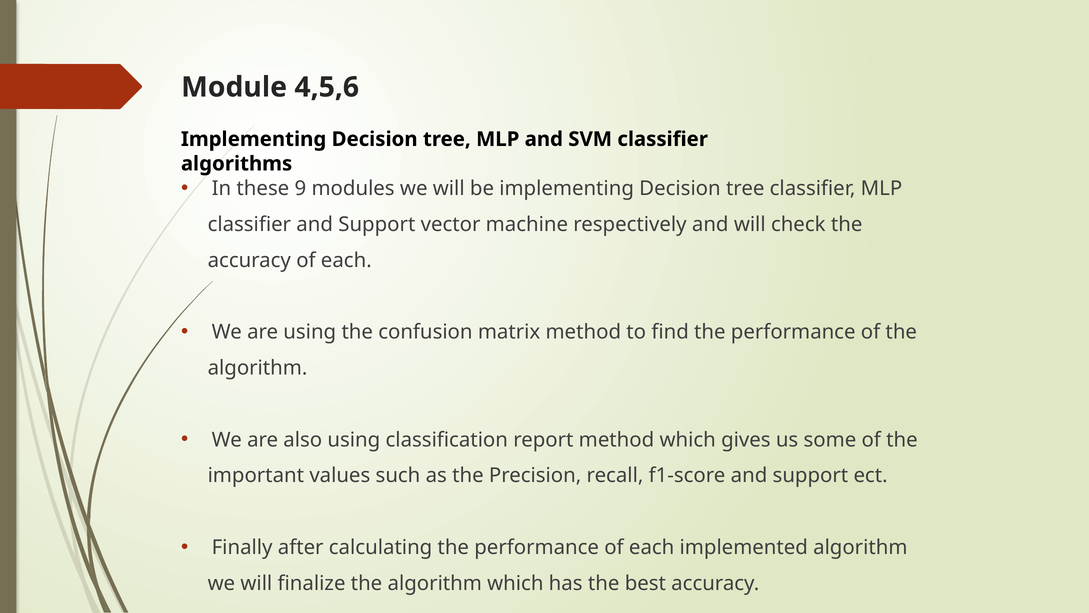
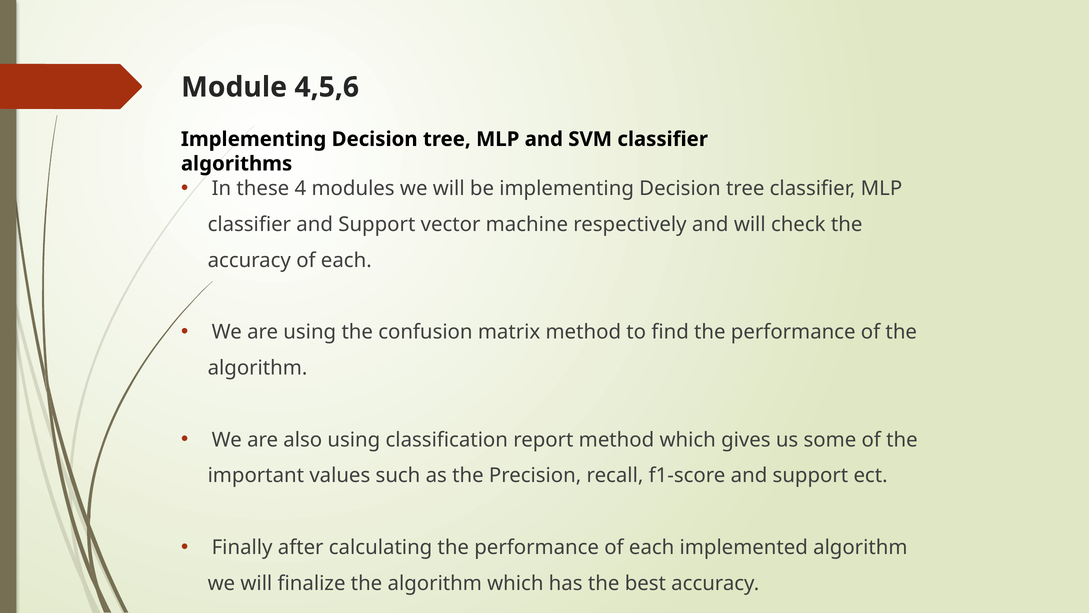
9: 9 -> 4 (300, 189)
